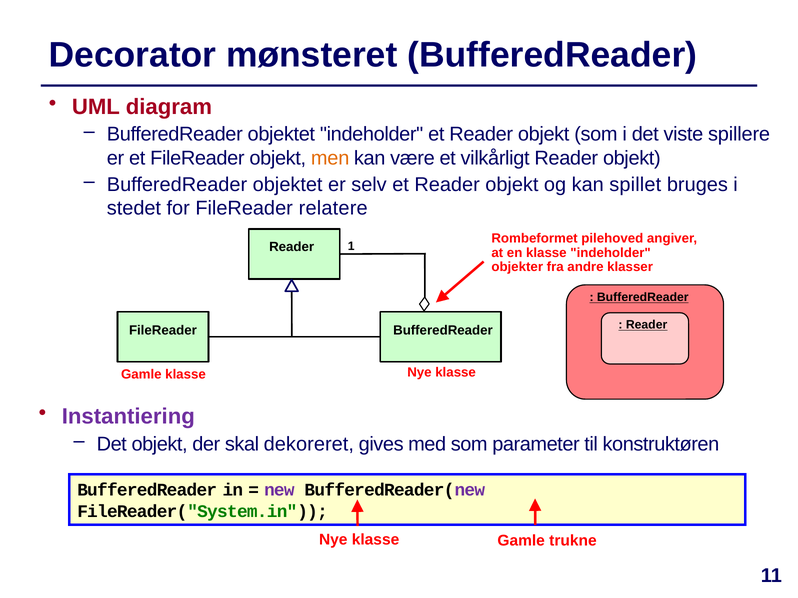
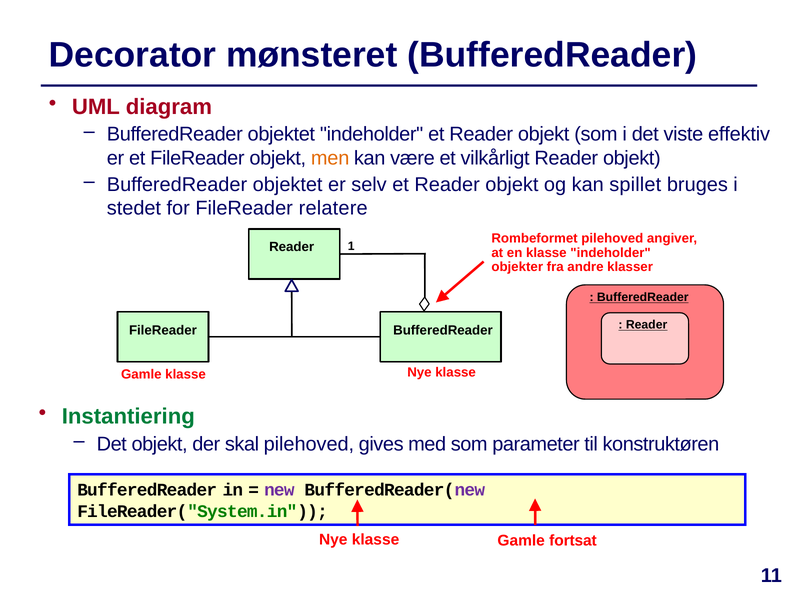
spillere: spillere -> effektiv (739, 135)
Instantiering colour: purple -> green (128, 417)
skal dekoreret: dekoreret -> pilehoved (309, 444)
trukne: trukne -> fortsat (573, 541)
